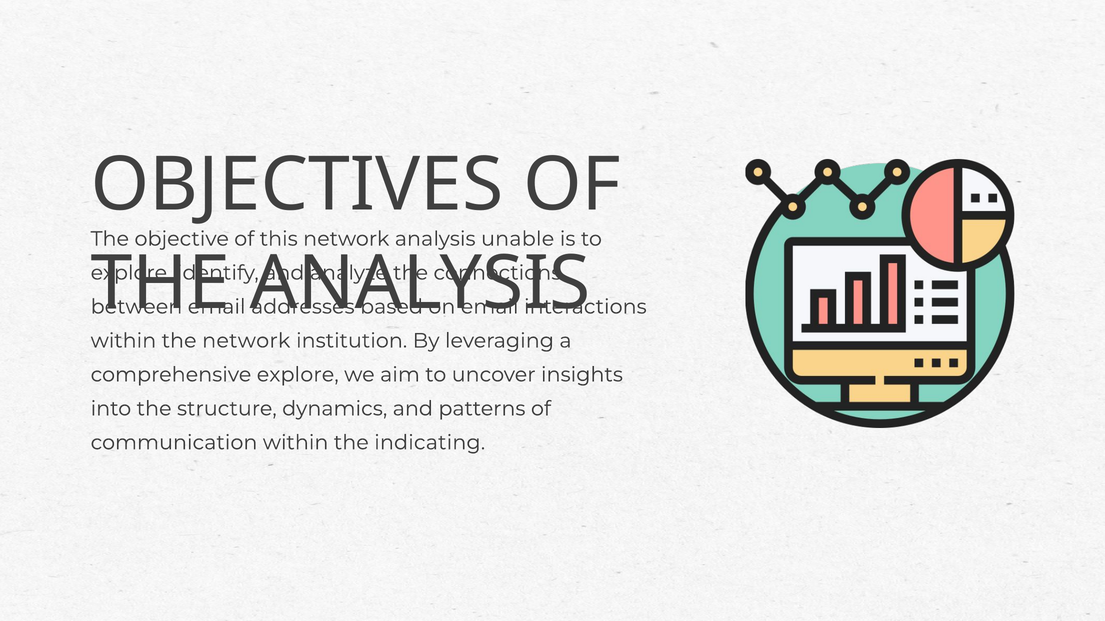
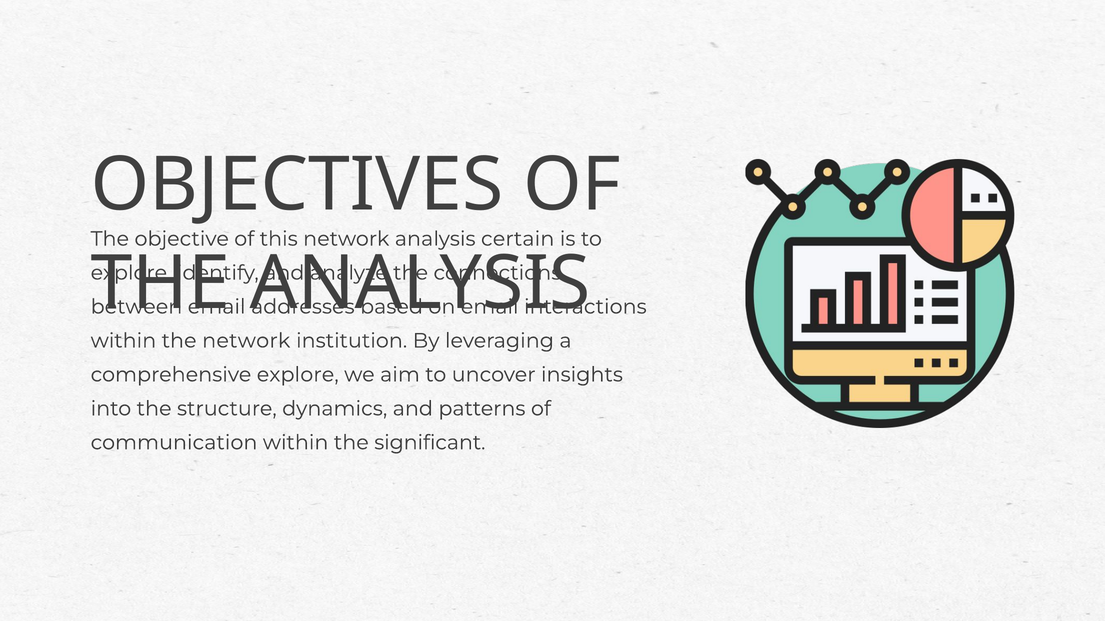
unable: unable -> certain (518, 239)
indicating: indicating -> significant (430, 443)
